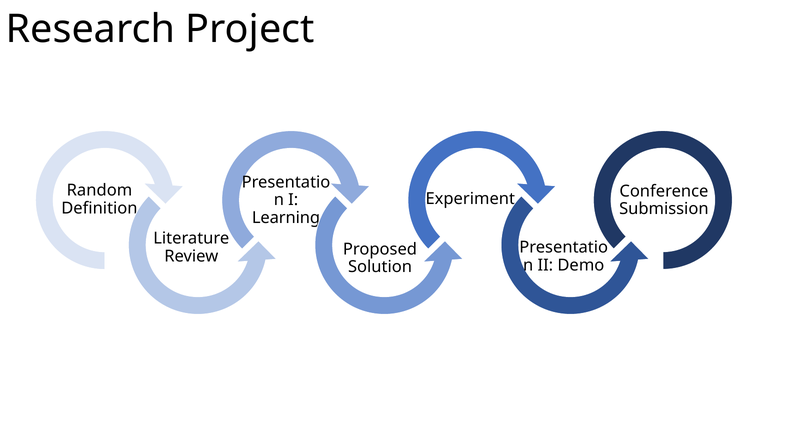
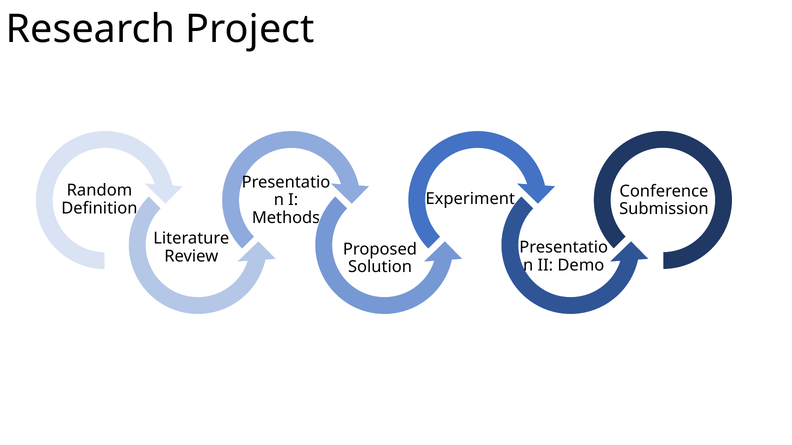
Learning: Learning -> Methods (286, 218)
